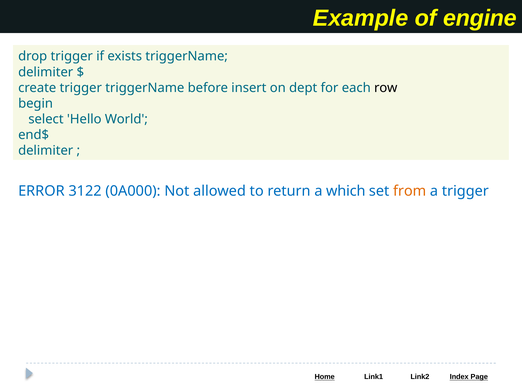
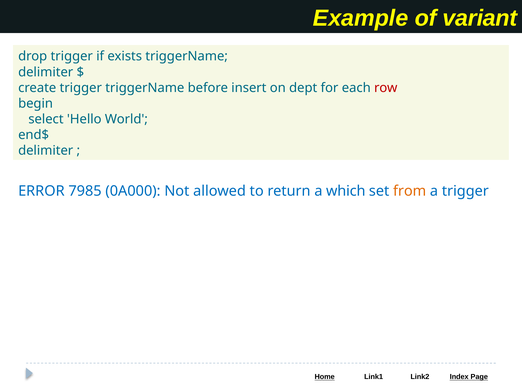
engine: engine -> variant (480, 18)
row colour: black -> red (386, 88)
3122: 3122 -> 7985 (85, 191)
